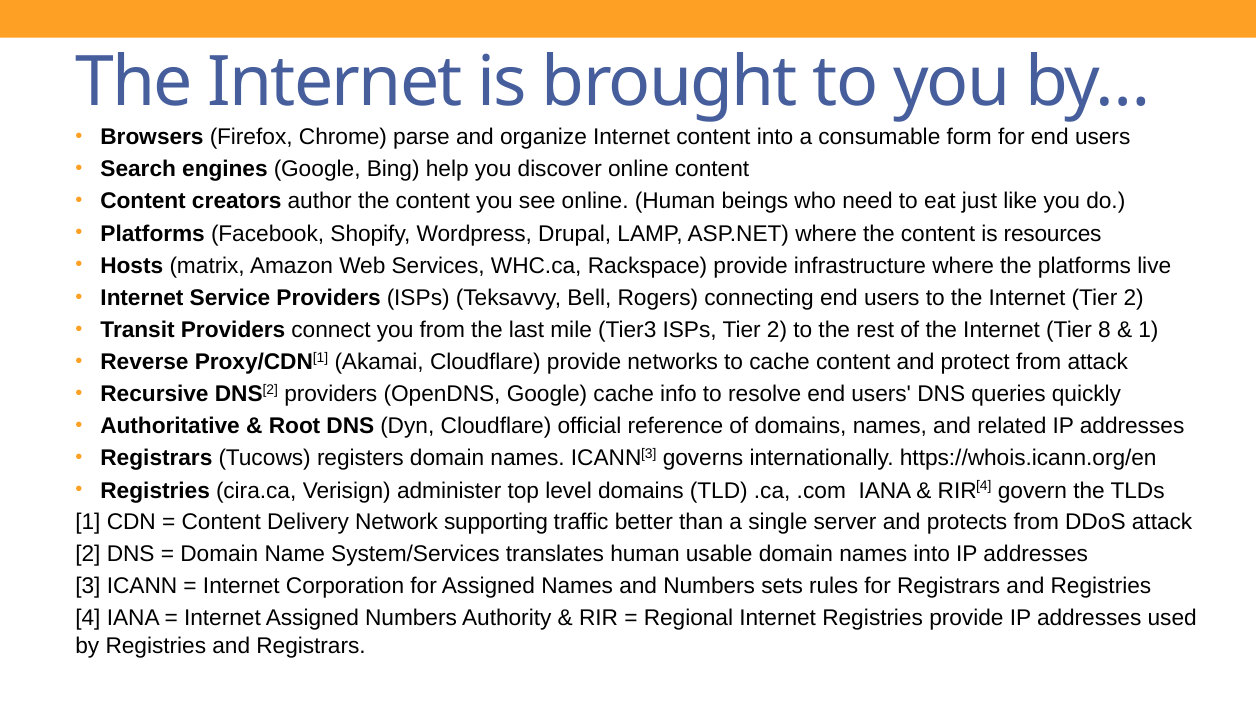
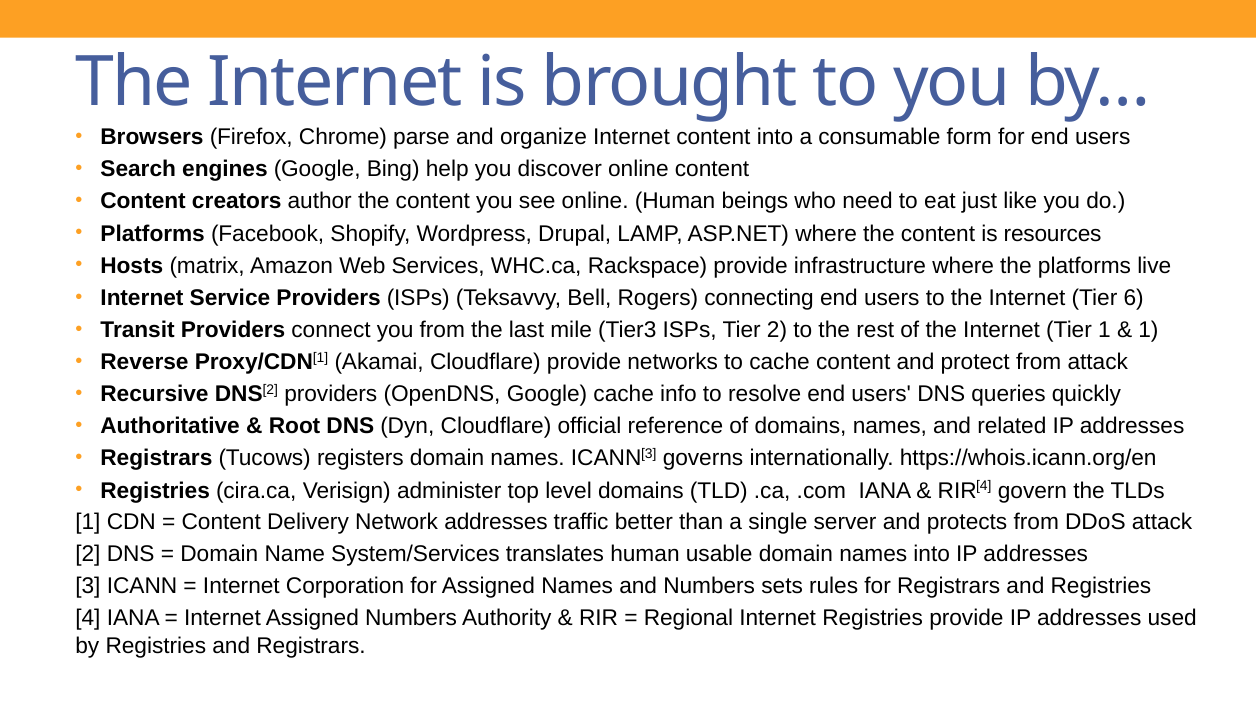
Internet Tier 2: 2 -> 6 (1134, 298)
Tier 8: 8 -> 1 (1104, 330)
Network supporting: supporting -> addresses (496, 523)
